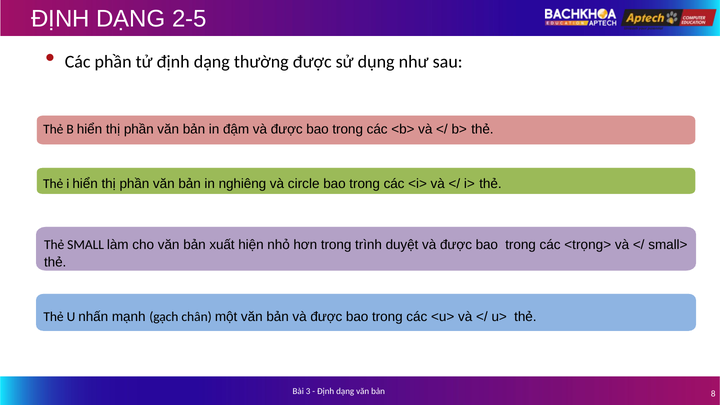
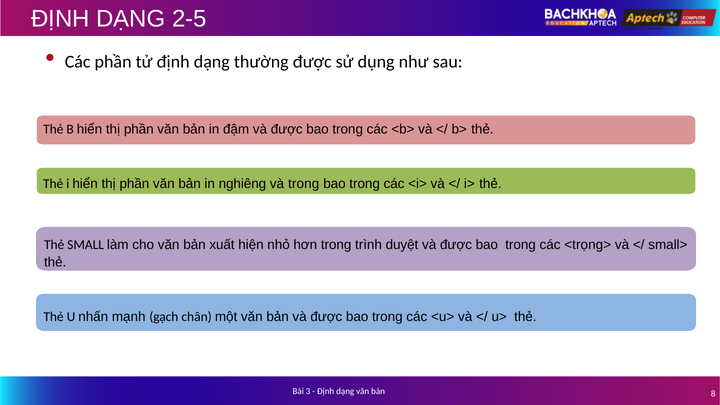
và circle: circle -> trong (304, 184)
